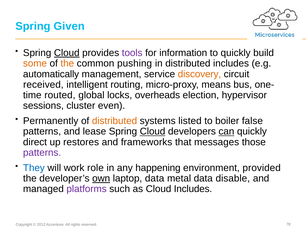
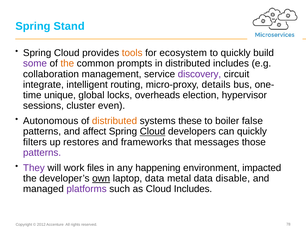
Given: Given -> Stand (69, 26)
Cloud underline: present -> none (67, 53)
tools colour: purple -> orange (132, 53)
information: information -> ecosystem (183, 53)
some colour: orange -> purple (35, 63)
pushing: pushing -> prompts (135, 63)
automatically: automatically -> collaboration (51, 74)
discovery colour: orange -> purple (199, 74)
received: received -> integrate (43, 84)
means: means -> details (216, 84)
routed: routed -> unique (60, 95)
Permanently: Permanently -> Autonomous (51, 121)
listed: listed -> these (190, 121)
lease: lease -> affect (95, 131)
can underline: present -> none (226, 131)
direct: direct -> filters (35, 142)
They colour: blue -> purple (34, 167)
role: role -> files (96, 167)
provided: provided -> impacted (262, 167)
